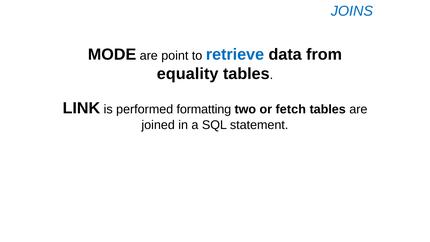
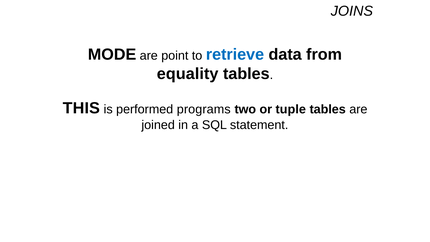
JOINS colour: blue -> black (352, 11)
LINK: LINK -> THIS (81, 108)
formatting: formatting -> programs (204, 109)
fetch: fetch -> tuple (291, 109)
